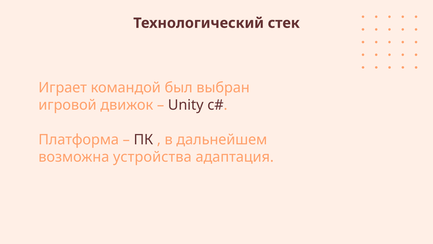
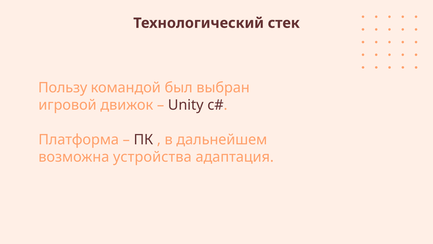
Играет: Играет -> Пользу (63, 88)
